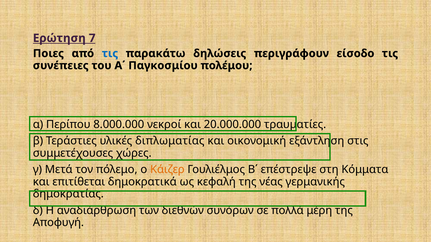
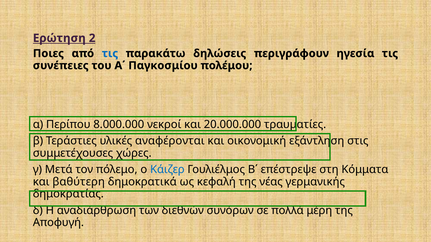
7: 7 -> 2 (92, 38)
είσοδο: είσοδο -> ηγεσία (355, 54)
διπλωματίας: διπλωματίας -> αναφέρονται (170, 141)
Κάιζερ colour: orange -> blue (167, 170)
επιτίθεται: επιτίθεται -> βαθύτερη (79, 182)
